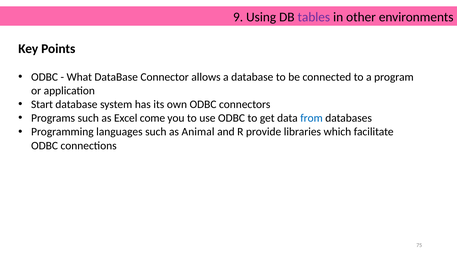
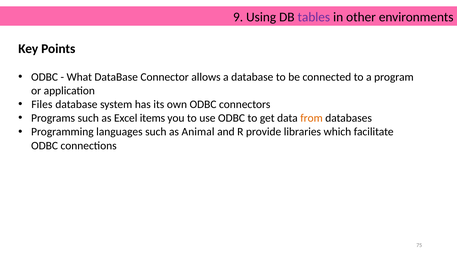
Start: Start -> Files (42, 104)
come: come -> items (152, 118)
from colour: blue -> orange (312, 118)
